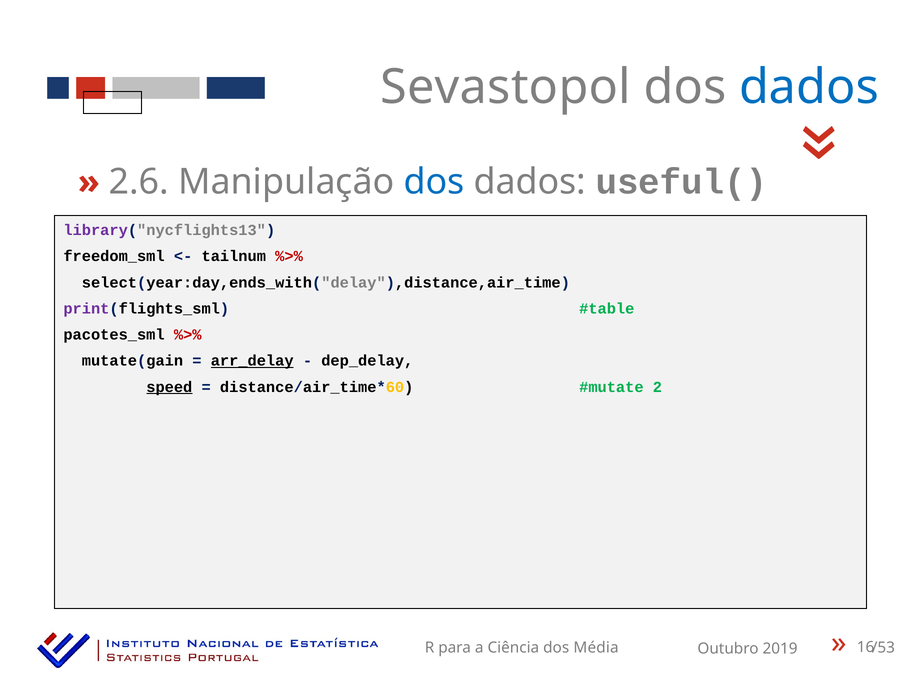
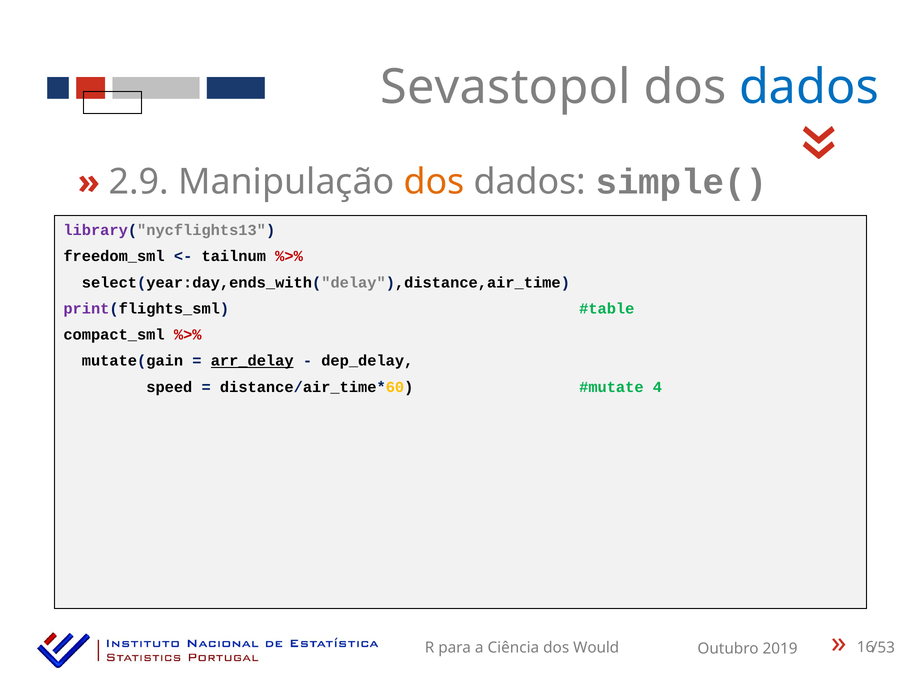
2.6: 2.6 -> 2.9 (139, 182)
dos colour: blue -> orange (434, 182)
useful(: useful( -> simple( (681, 182)
pacotes_sml: pacotes_sml -> compact_sml (114, 335)
speed underline: present -> none (169, 387)
2: 2 -> 4 (657, 387)
Média: Média -> Would (596, 647)
